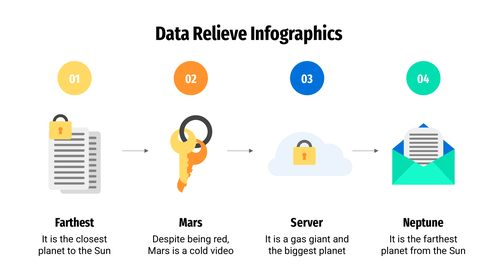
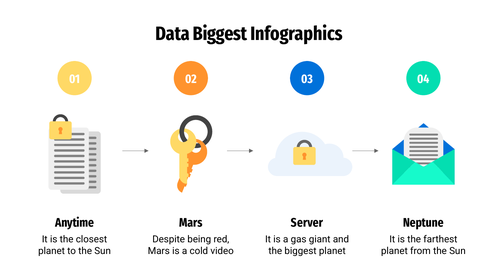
Data Relieve: Relieve -> Biggest (220, 34)
Farthest: Farthest -> Anytime (75, 223)
